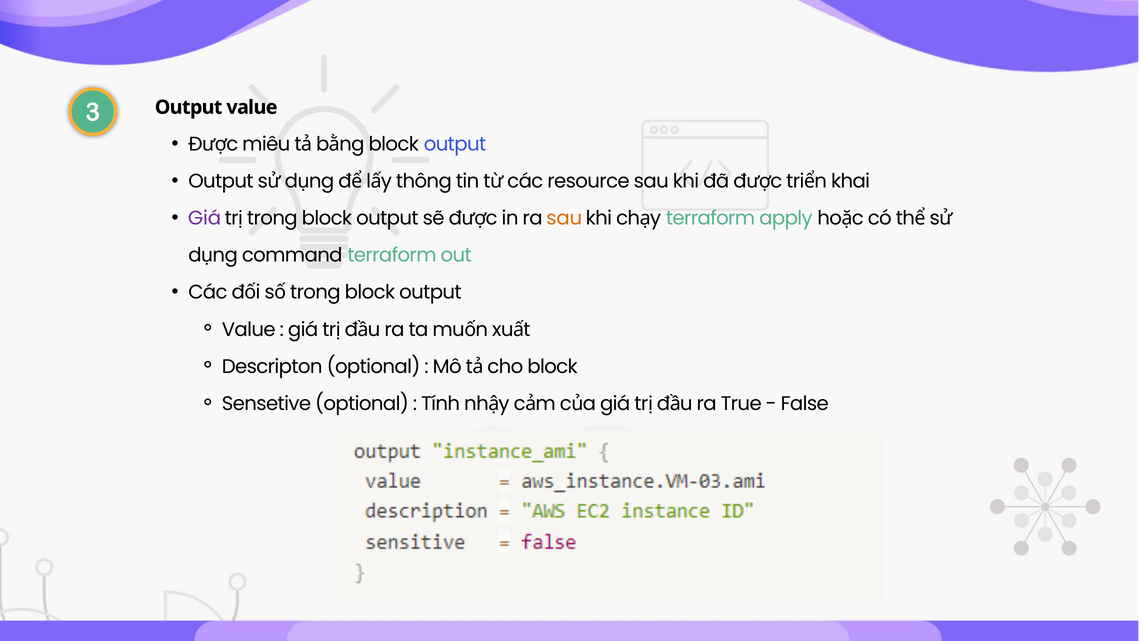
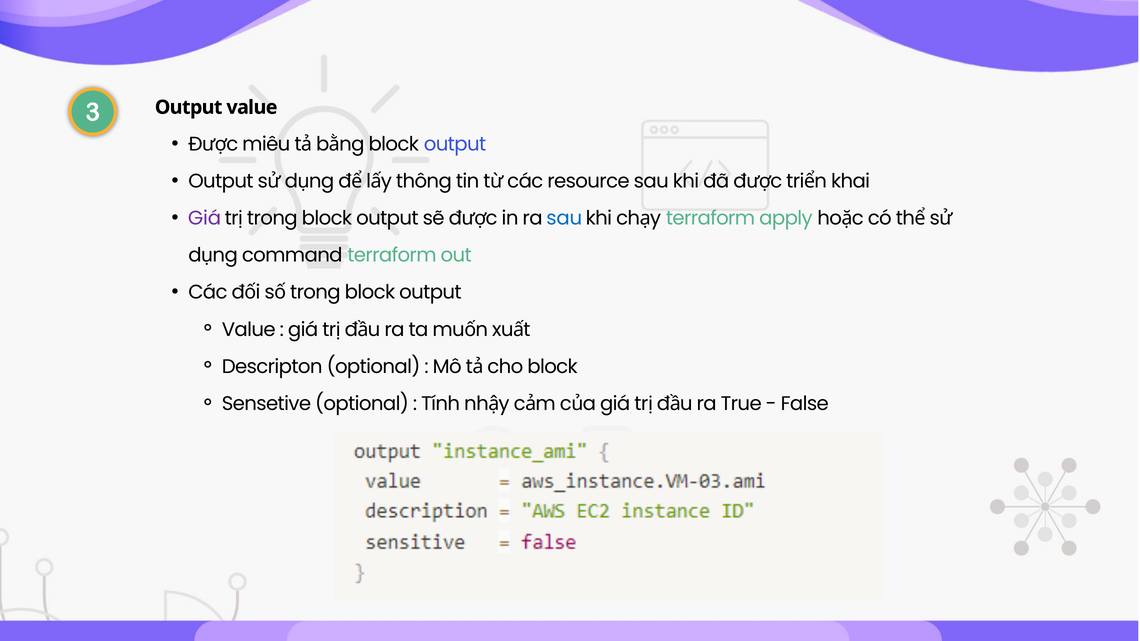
sau colour: orange -> blue (564, 219)
